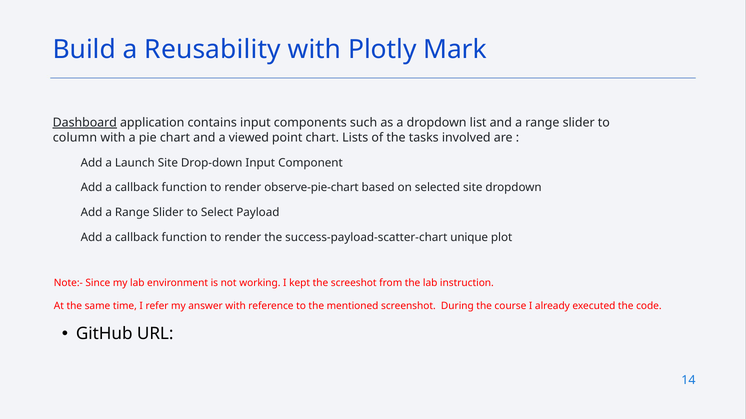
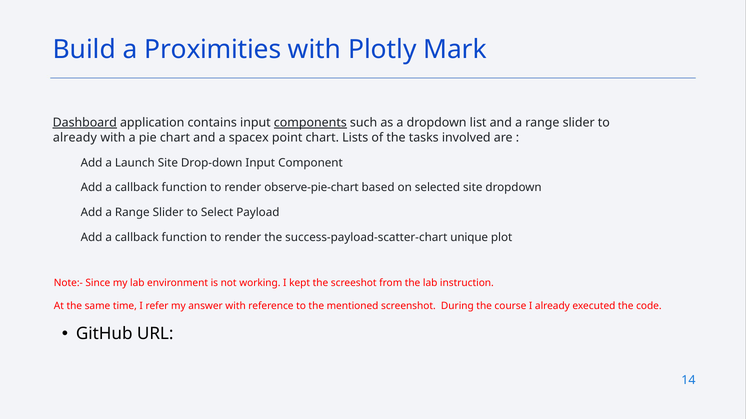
Reusability: Reusability -> Proximities (213, 50)
components underline: none -> present (310, 123)
column: column -> already (75, 138)
viewed: viewed -> spacex (249, 138)
